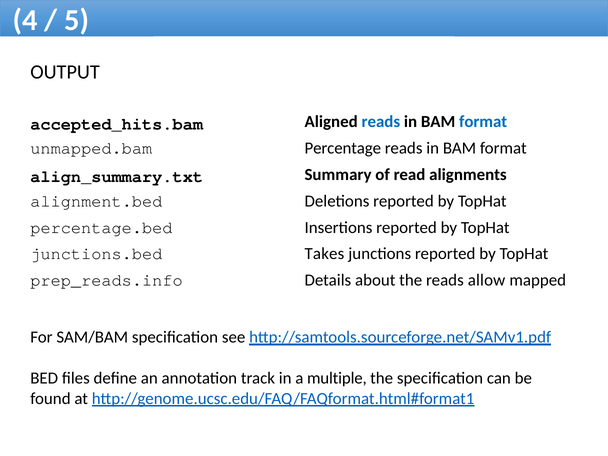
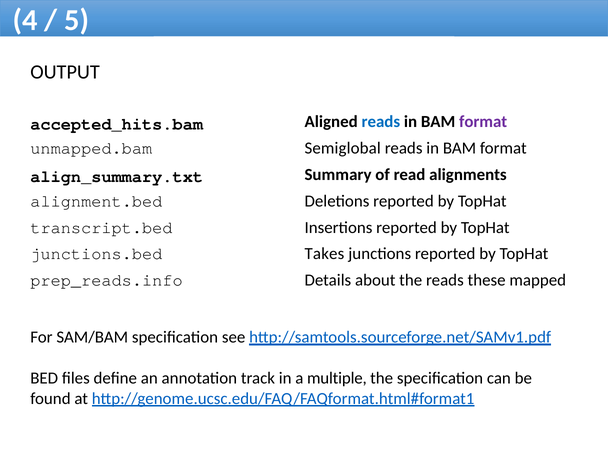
format colour: blue -> purple (483, 122)
Percentage: Percentage -> Semiglobal (343, 148)
percentage.bed: percentage.bed -> transcript.bed (101, 227)
allow: allow -> these (487, 280)
